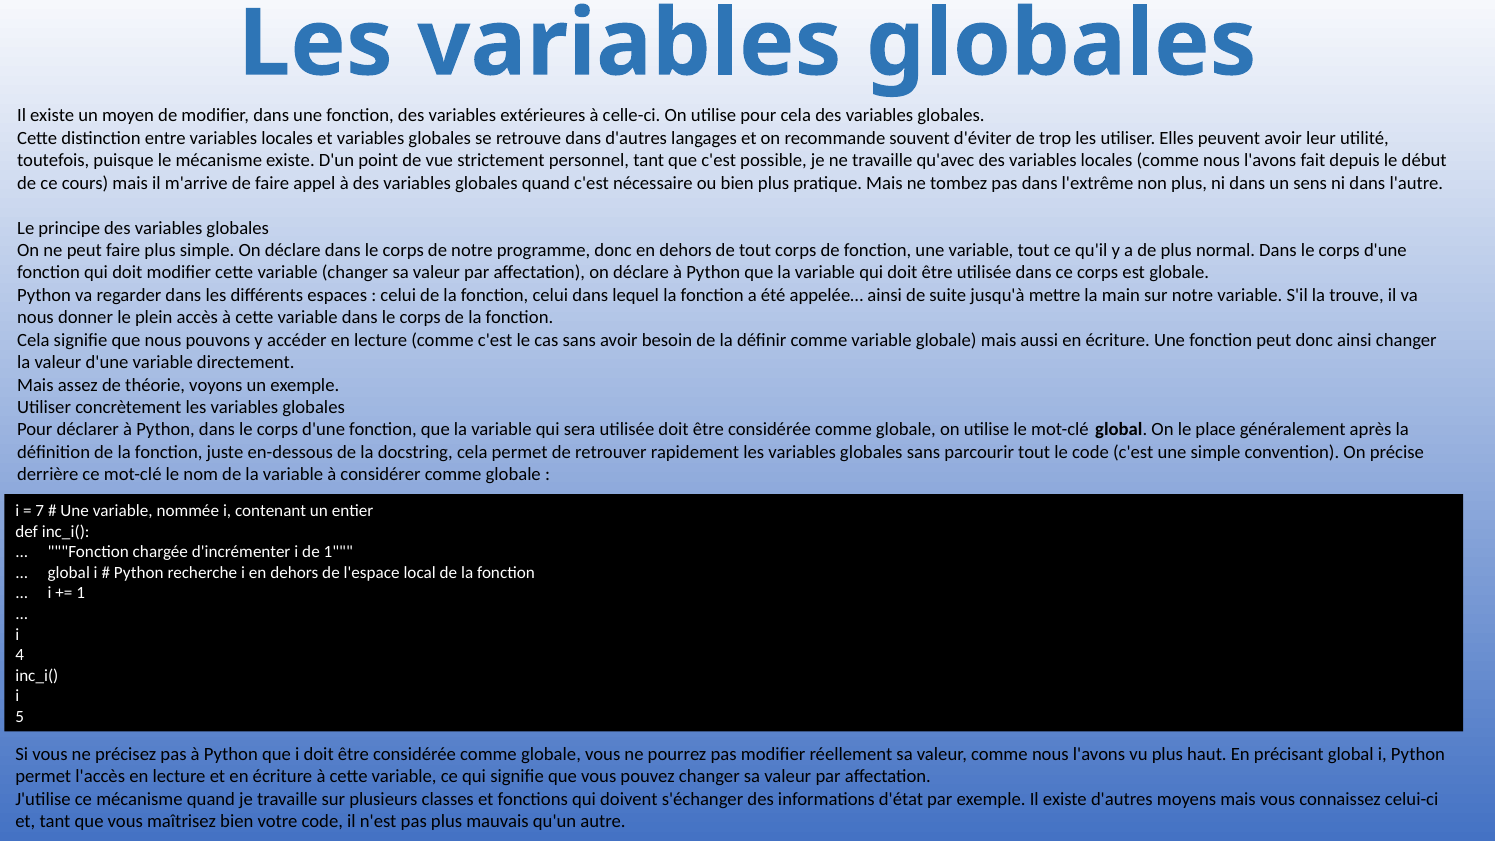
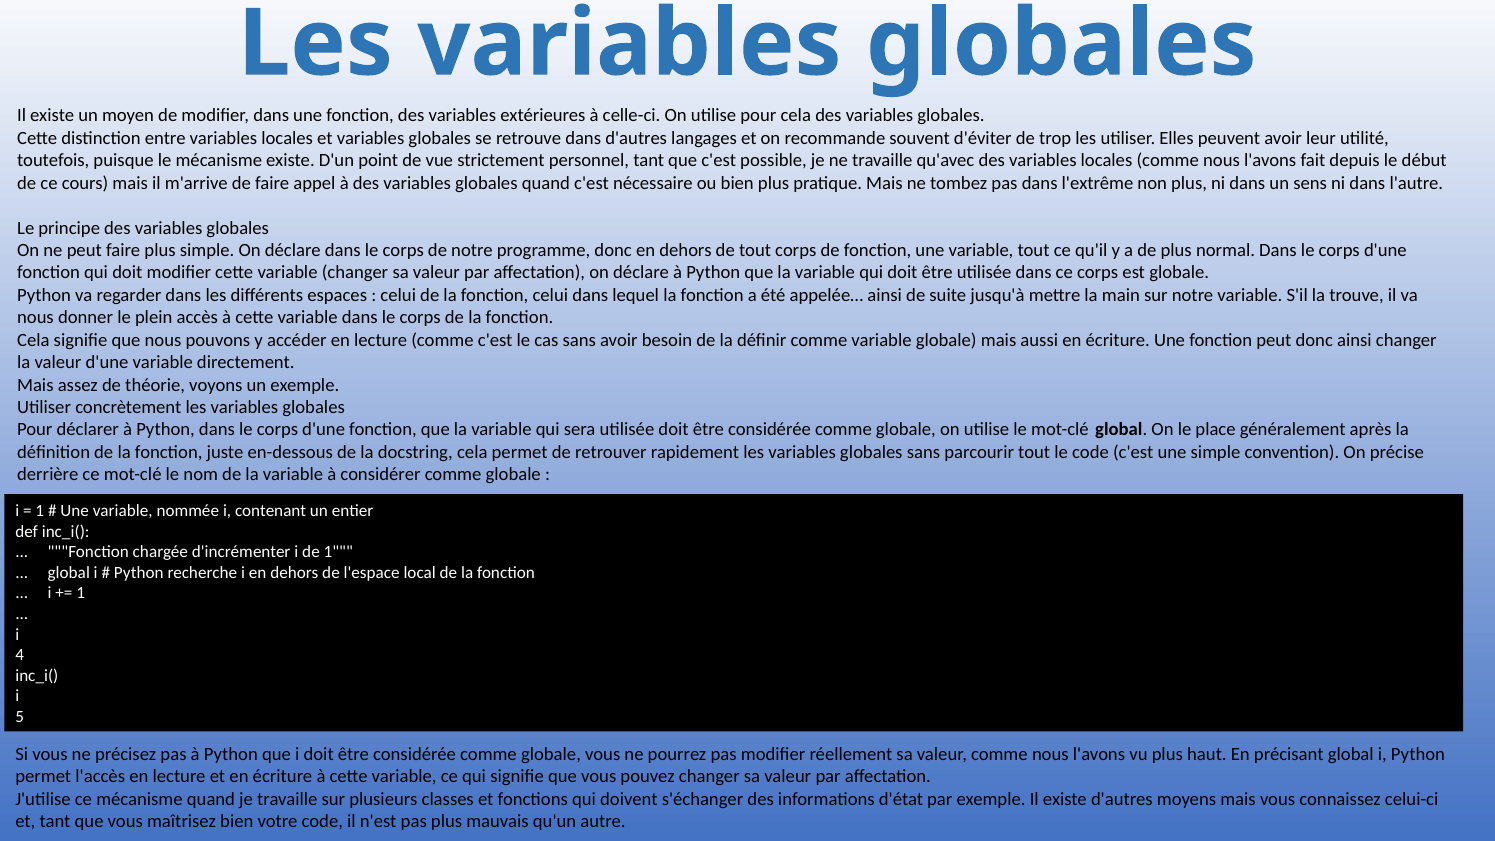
7: 7 -> 1 (40, 511)
